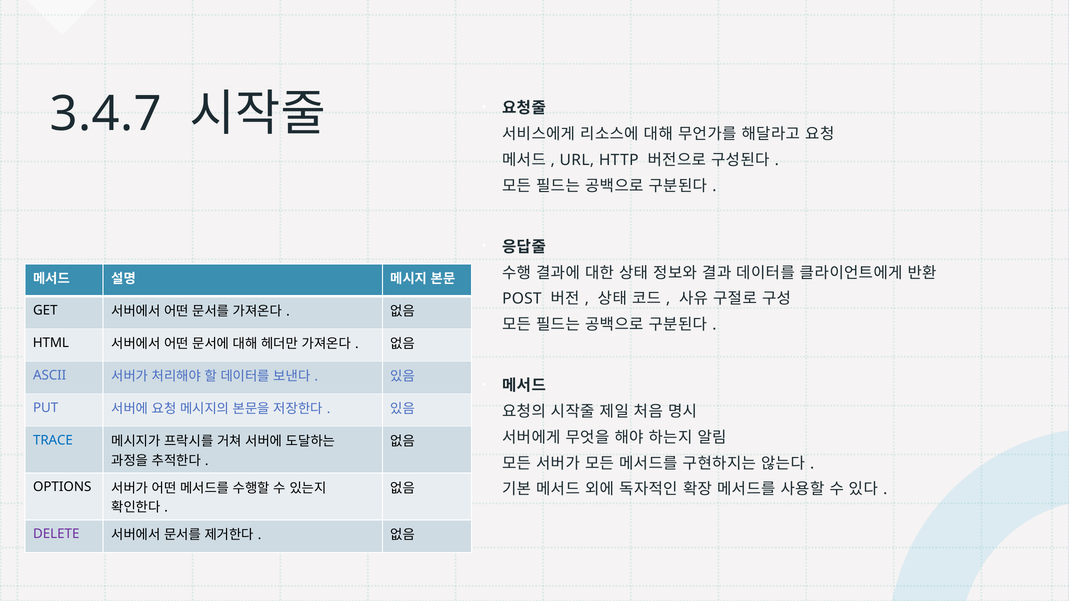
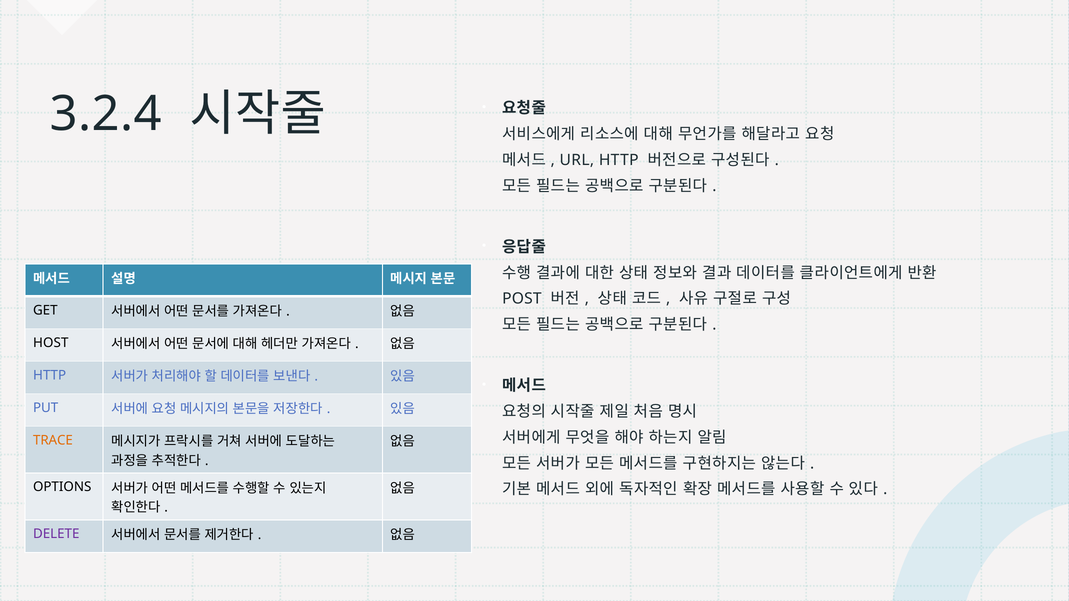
3.4.7: 3.4.7 -> 3.2.4 (106, 114)
HTML: HTML -> HOST (51, 343)
ASCII: ASCII -> HTTP (50, 375)
TRACE colour: blue -> orange (53, 440)
